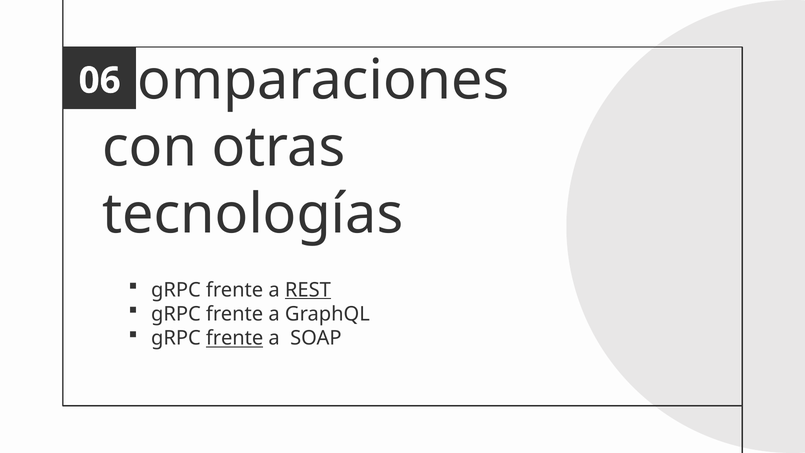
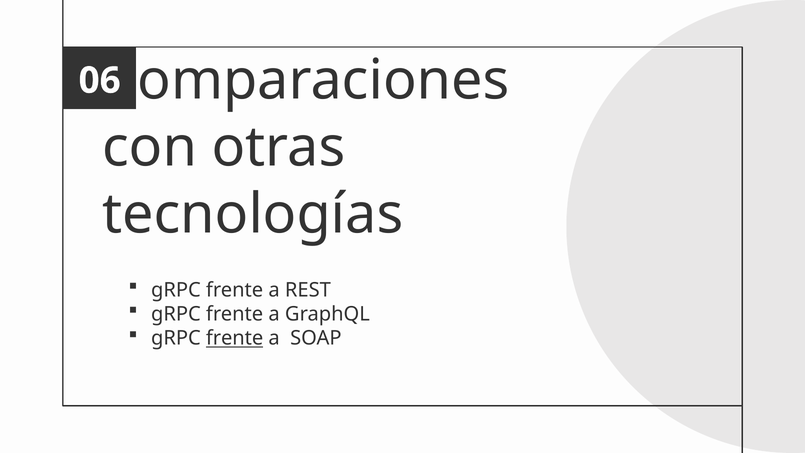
REST underline: present -> none (308, 290)
